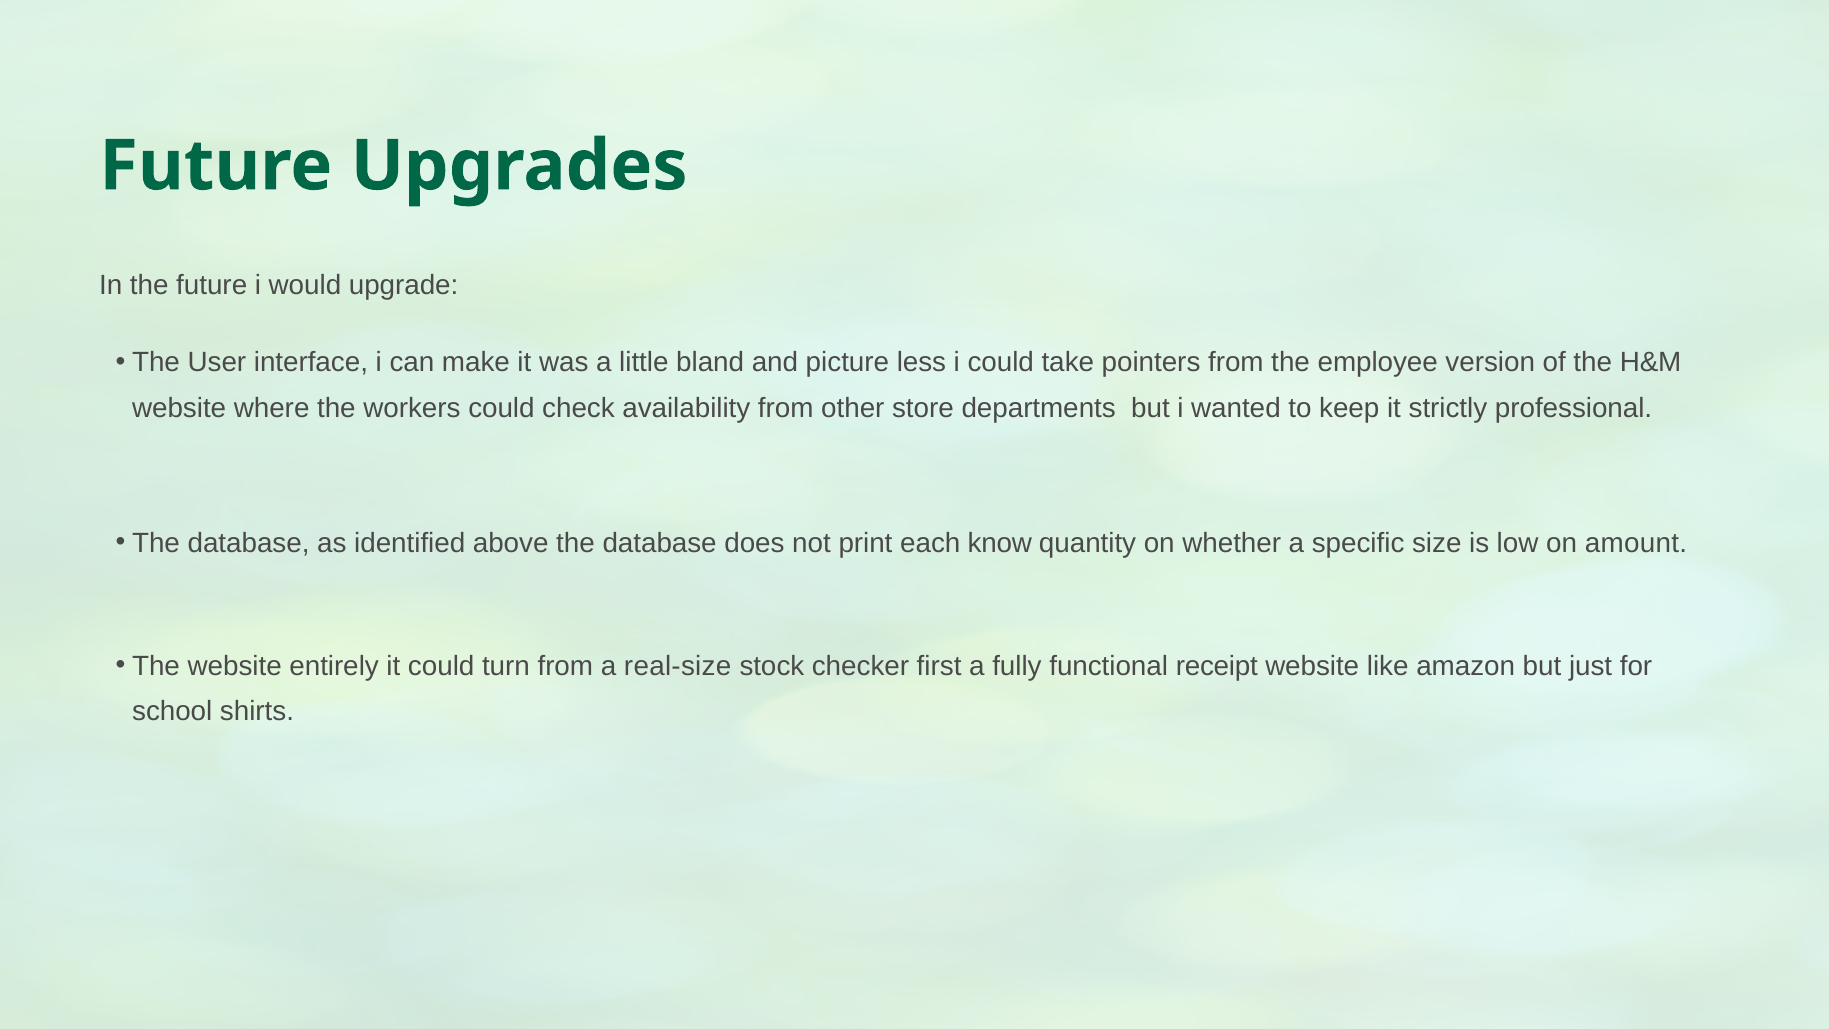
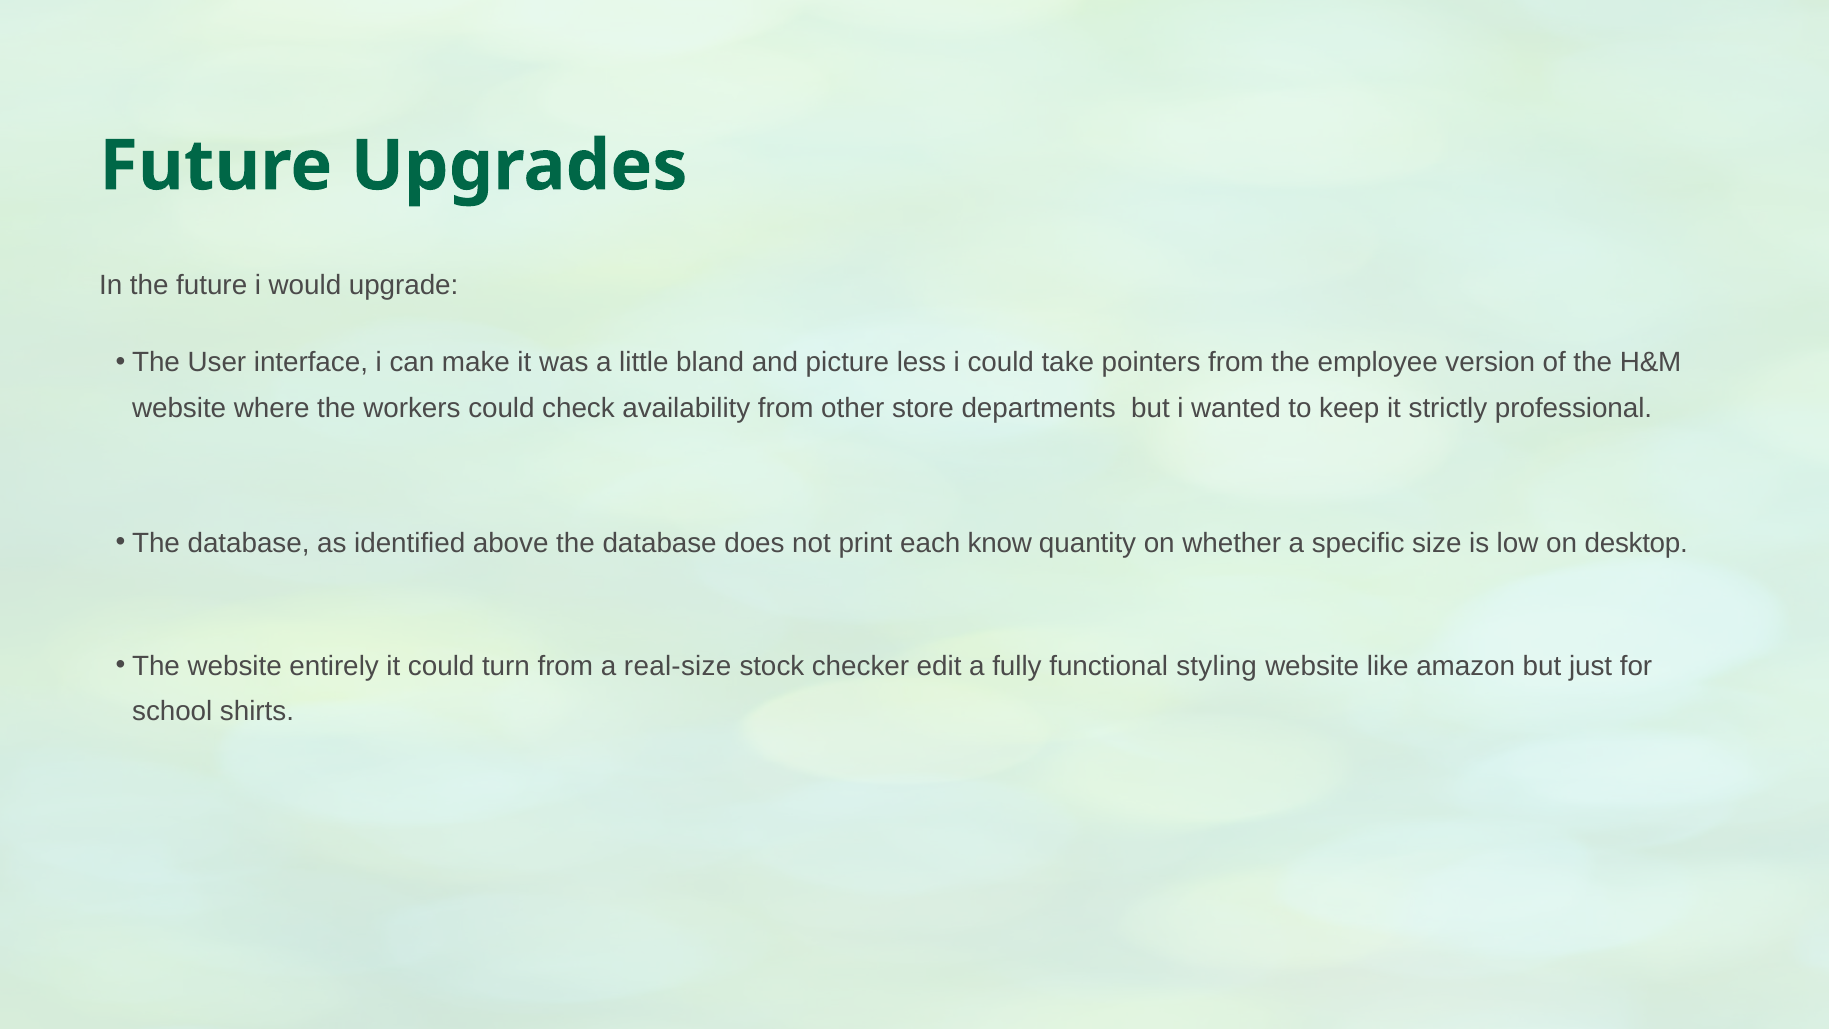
amount: amount -> desktop (1636, 543)
first: first -> edit (939, 666)
receipt: receipt -> styling (1217, 666)
